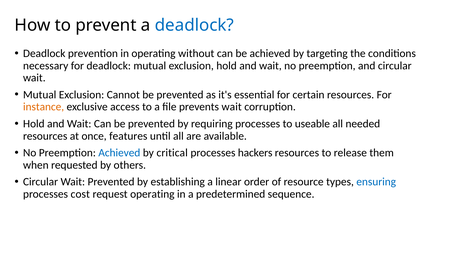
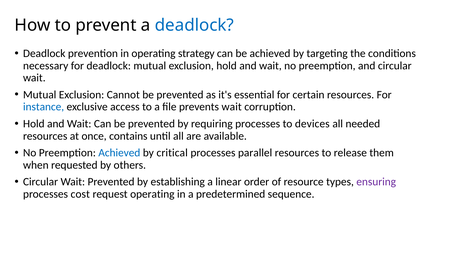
without: without -> strategy (196, 53)
instance colour: orange -> blue (44, 107)
useable: useable -> devices (312, 124)
features: features -> contains (128, 136)
hackers: hackers -> parallel (255, 153)
ensuring colour: blue -> purple (376, 182)
